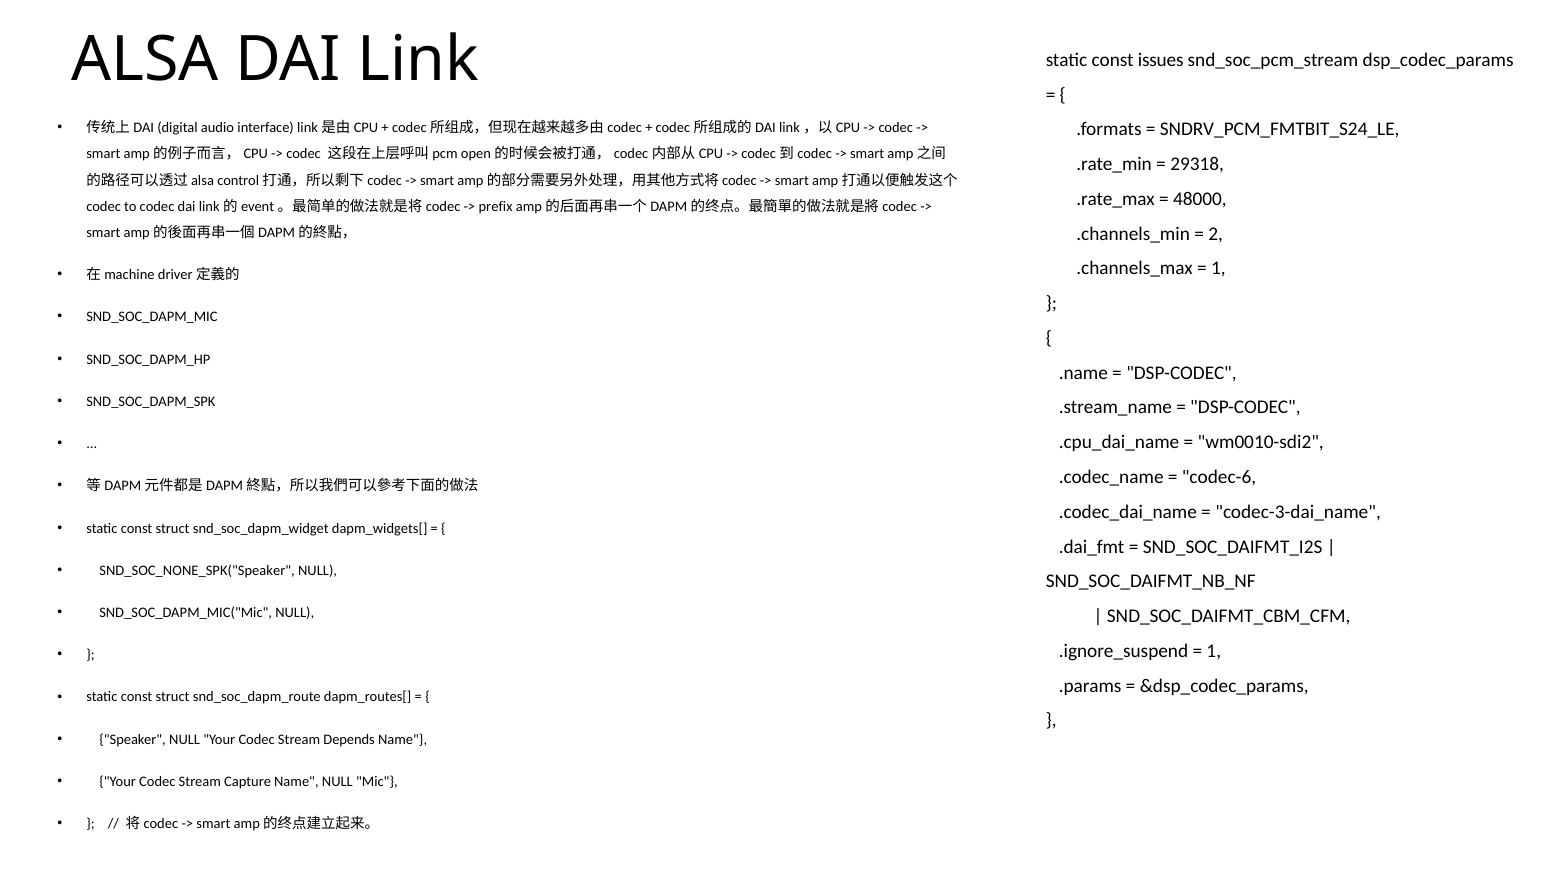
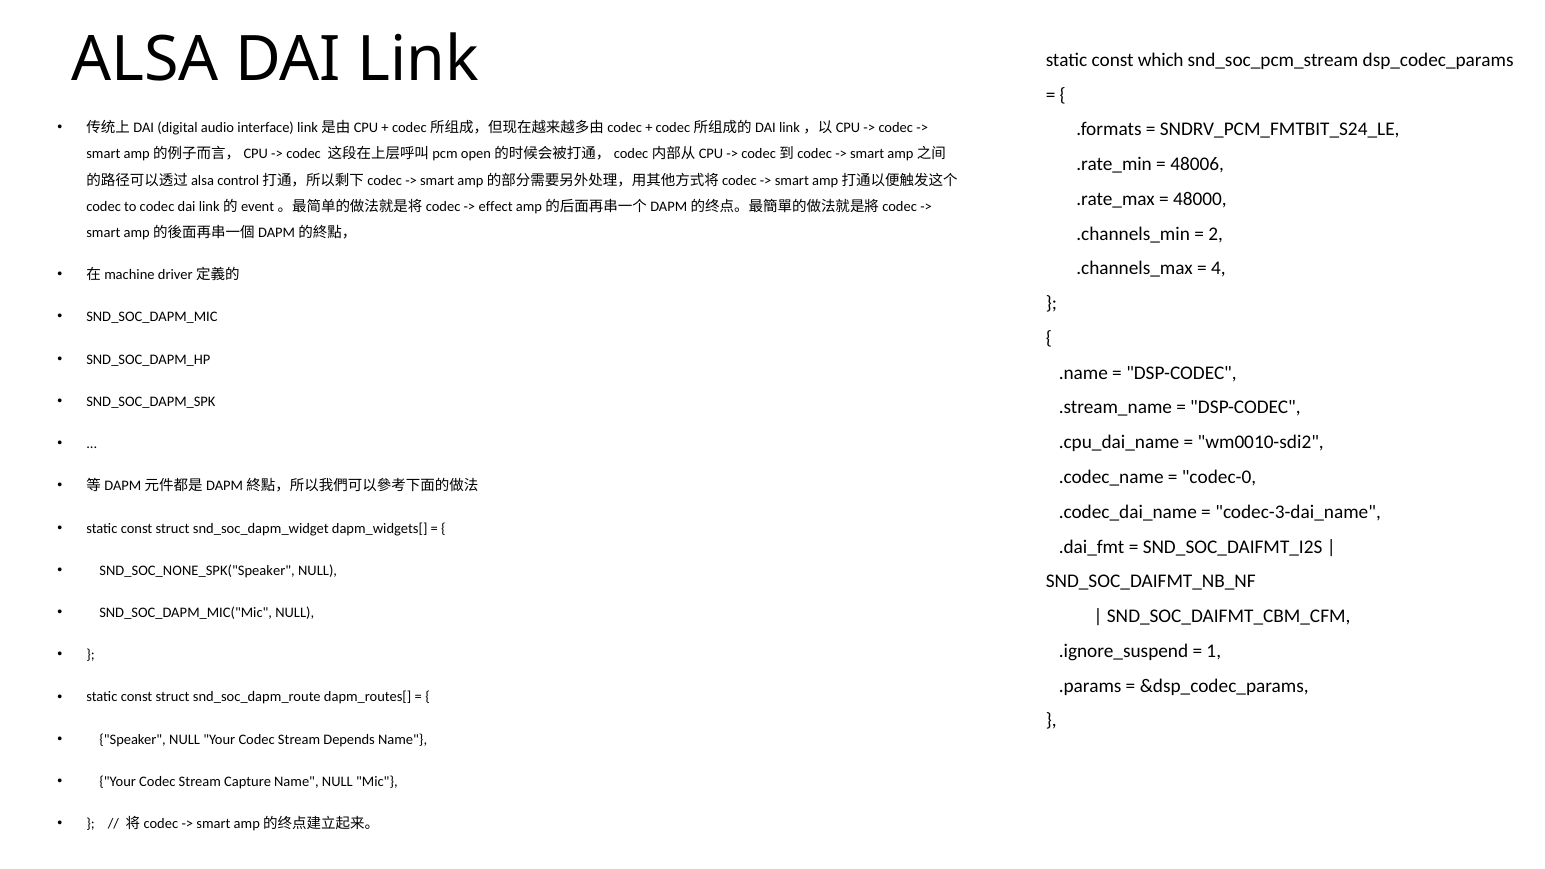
issues: issues -> which (1161, 60)
29318: 29318 -> 48006 (1197, 164)
prefix: prefix -> effect (496, 206)
1: 1 -> 4 (1218, 269)
codec-6: codec-6 -> codec-0 (1219, 477)
